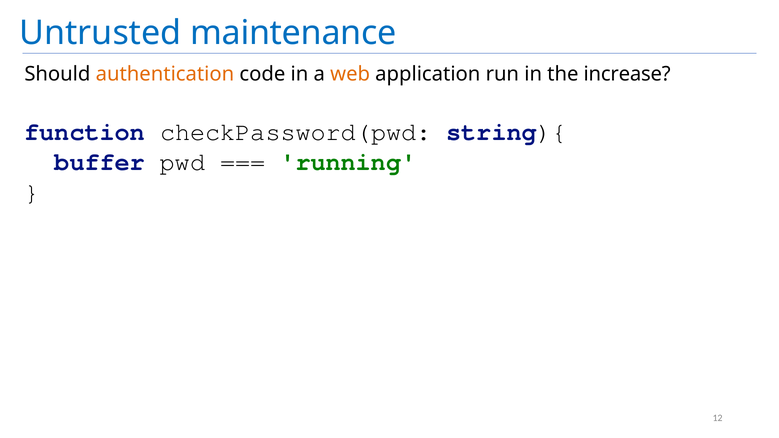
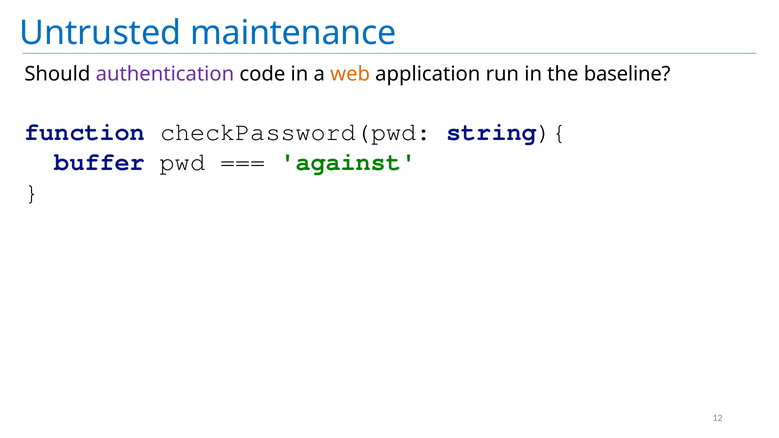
authentication colour: orange -> purple (165, 74)
increase: increase -> baseline (627, 74)
running: running -> against (348, 162)
